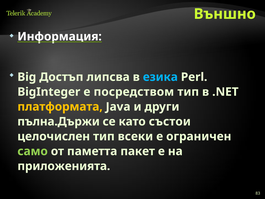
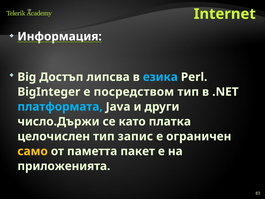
Външно: Външно -> Internet (225, 14)
платформата colour: yellow -> light blue (60, 107)
пълна.Държи: пълна.Държи -> число.Държи (58, 121)
състои: състои -> платка (170, 121)
всеки: всеки -> запис (135, 136)
само colour: light green -> yellow (33, 151)
